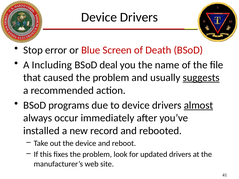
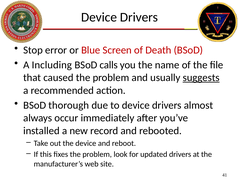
deal: deal -> calls (109, 65)
programs: programs -> thorough (69, 105)
almost underline: present -> none (198, 105)
